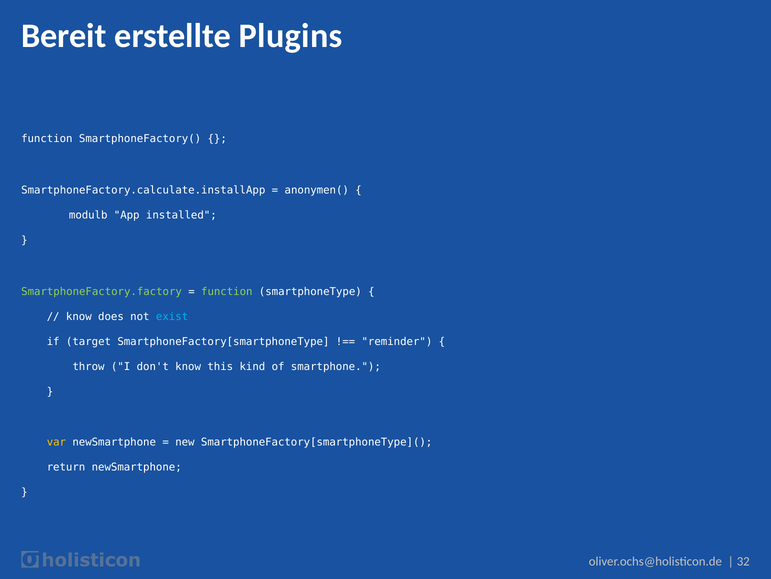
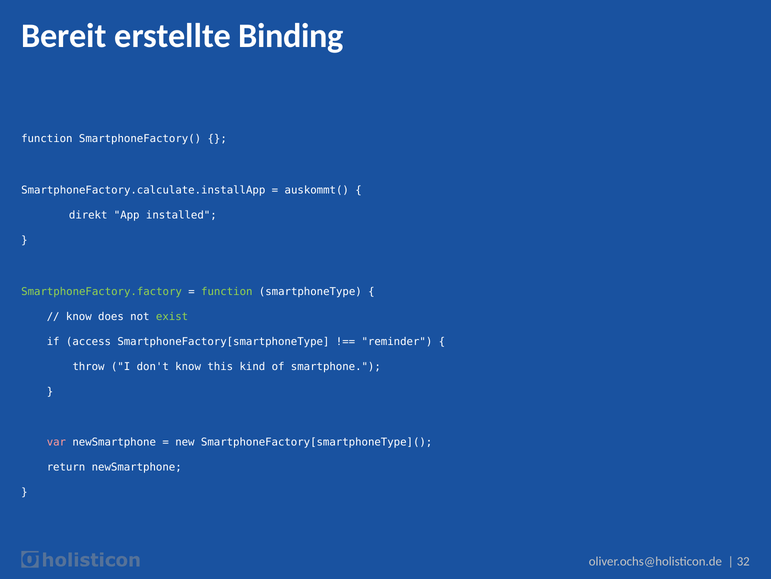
Plugins: Plugins -> Binding (291, 36)
anonymen(: anonymen( -> auskommt( (317, 190)
modulb: modulb -> direkt (88, 215)
exist colour: light blue -> light green (172, 316)
target: target -> access (88, 341)
var colour: yellow -> pink (56, 441)
